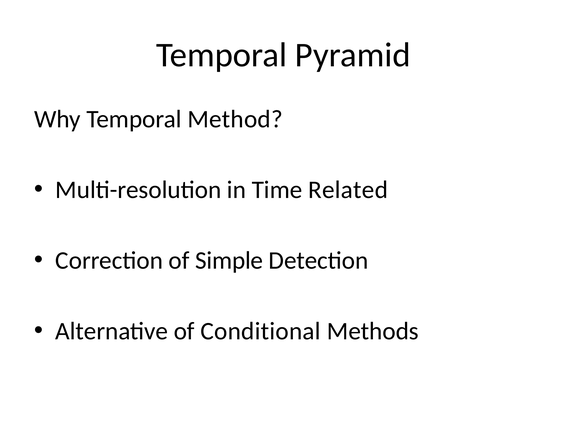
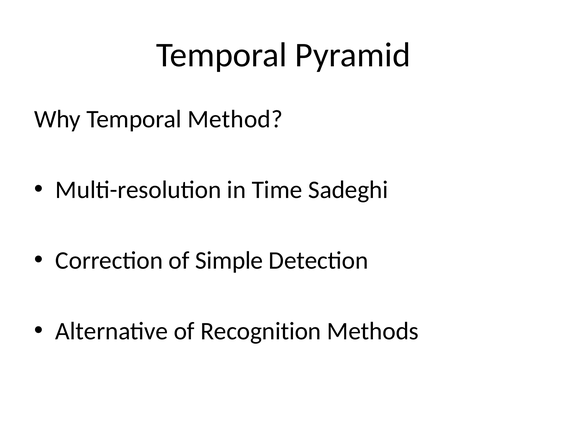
Related: Related -> Sadeghi (348, 190)
Conditional: Conditional -> Recognition (261, 331)
